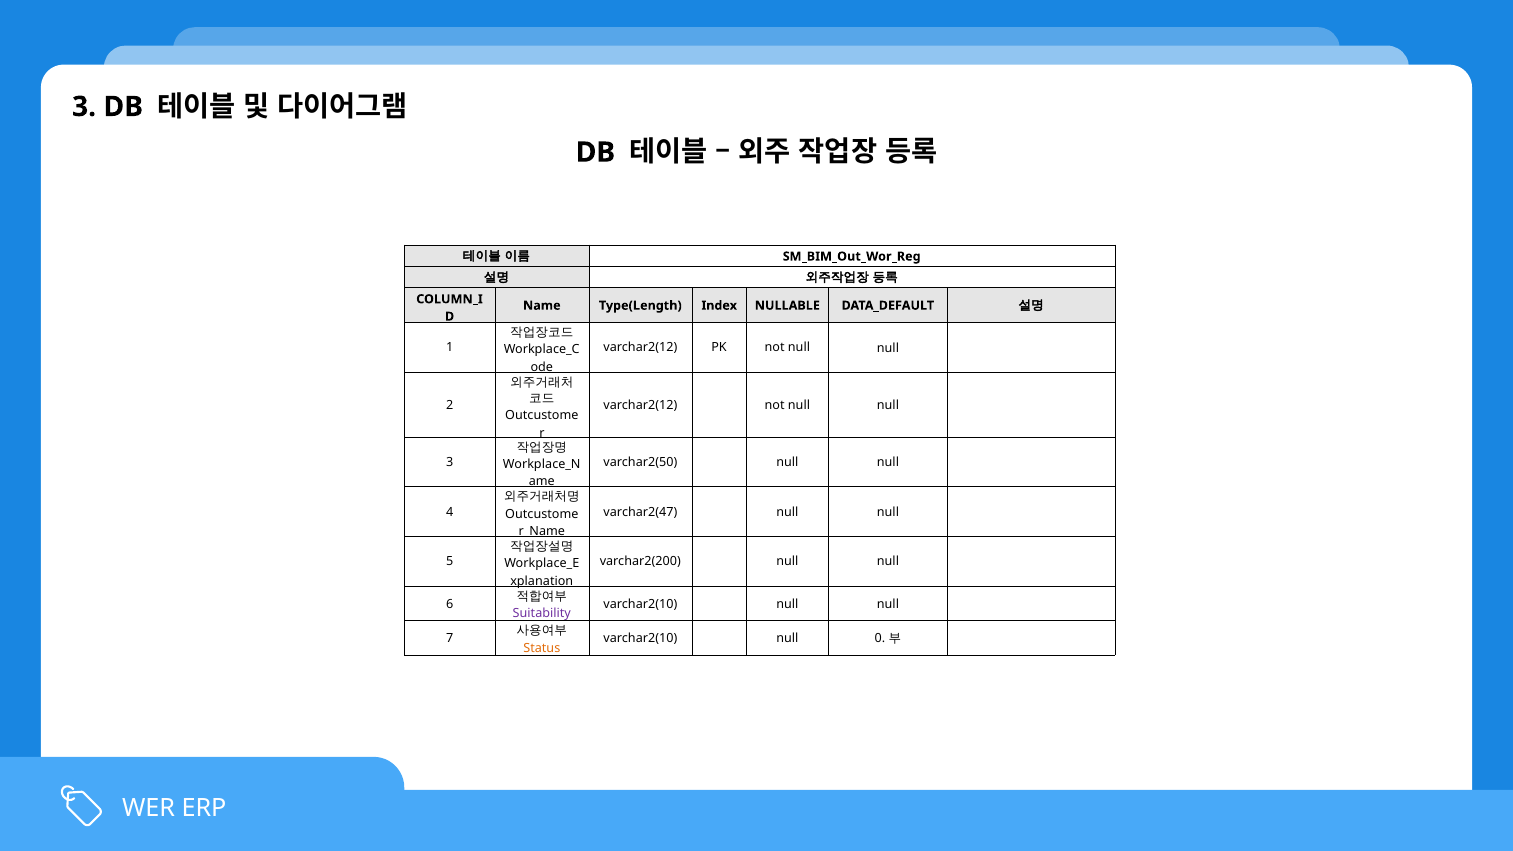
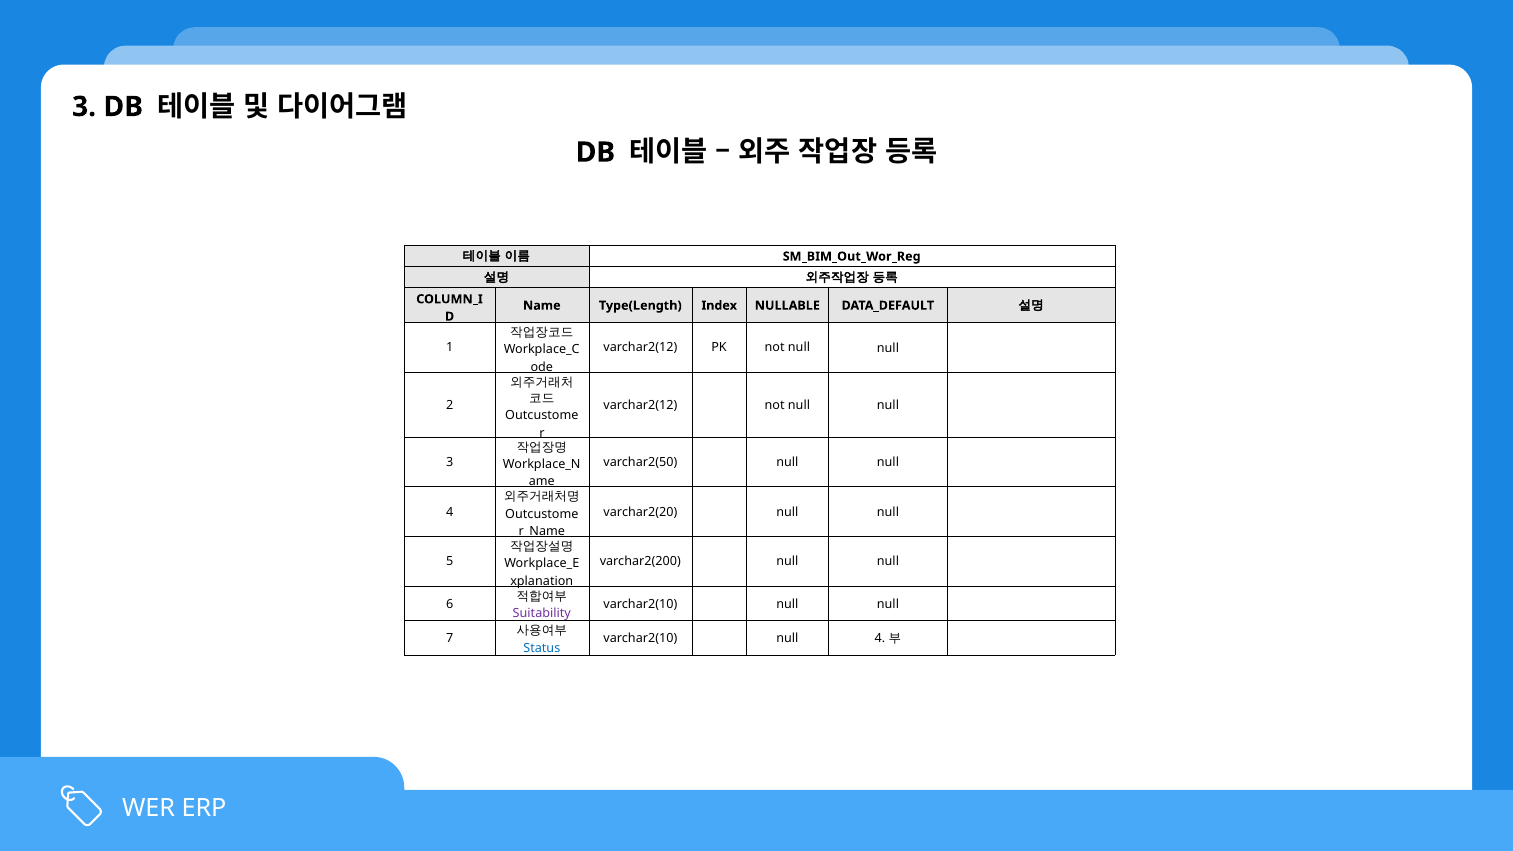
varchar2(47: varchar2(47 -> varchar2(20 (640, 512)
varchar2(10 null 0: 0 -> 4 (880, 639)
Status colour: orange -> blue (542, 648)
